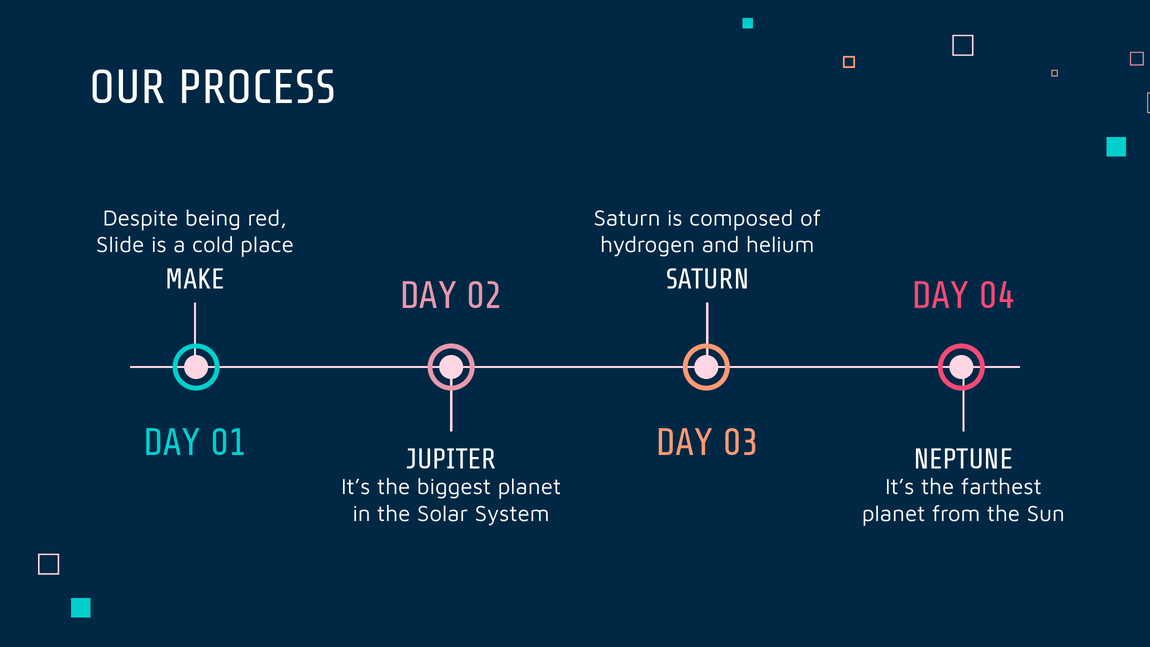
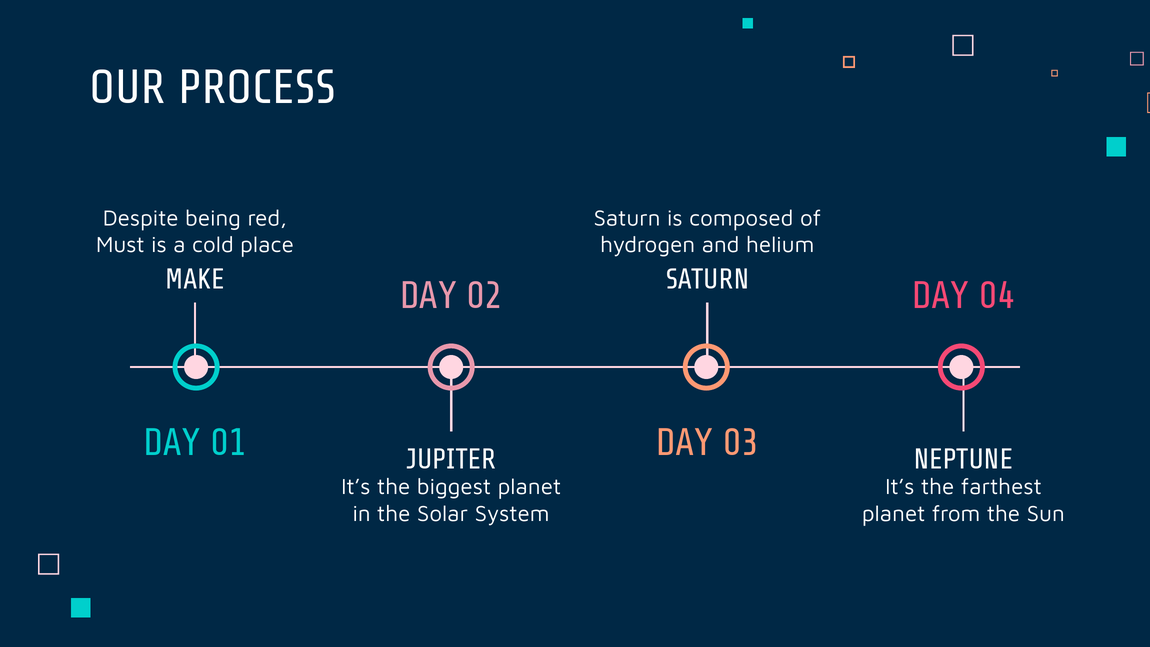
Slide: Slide -> Must (120, 245)
